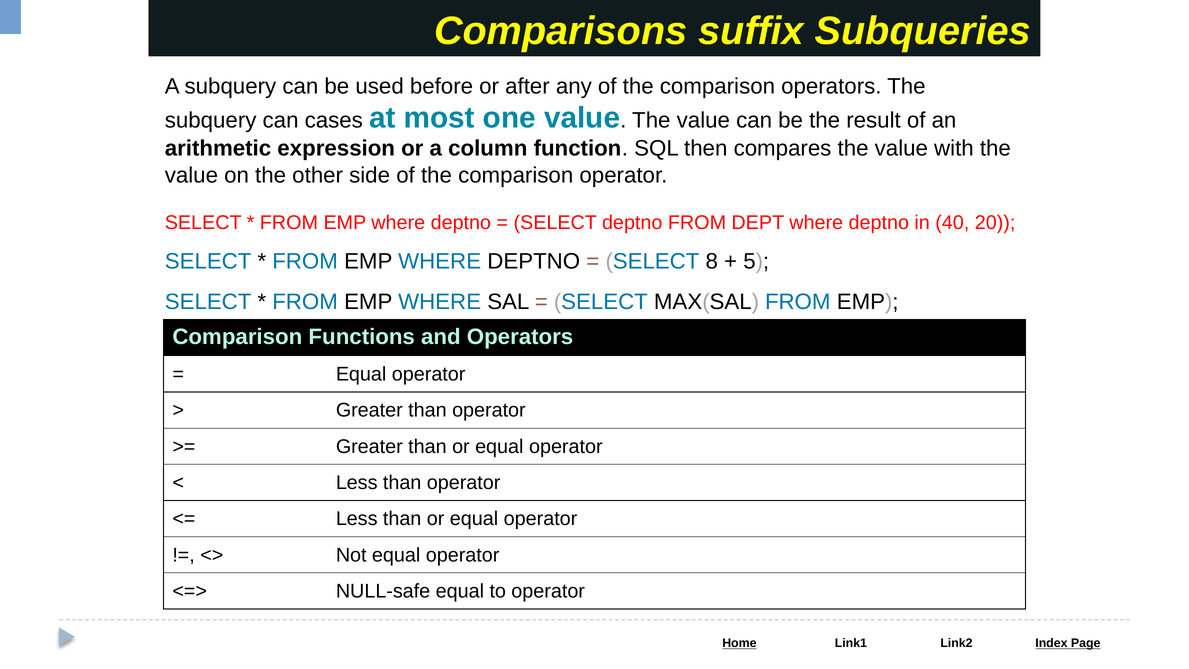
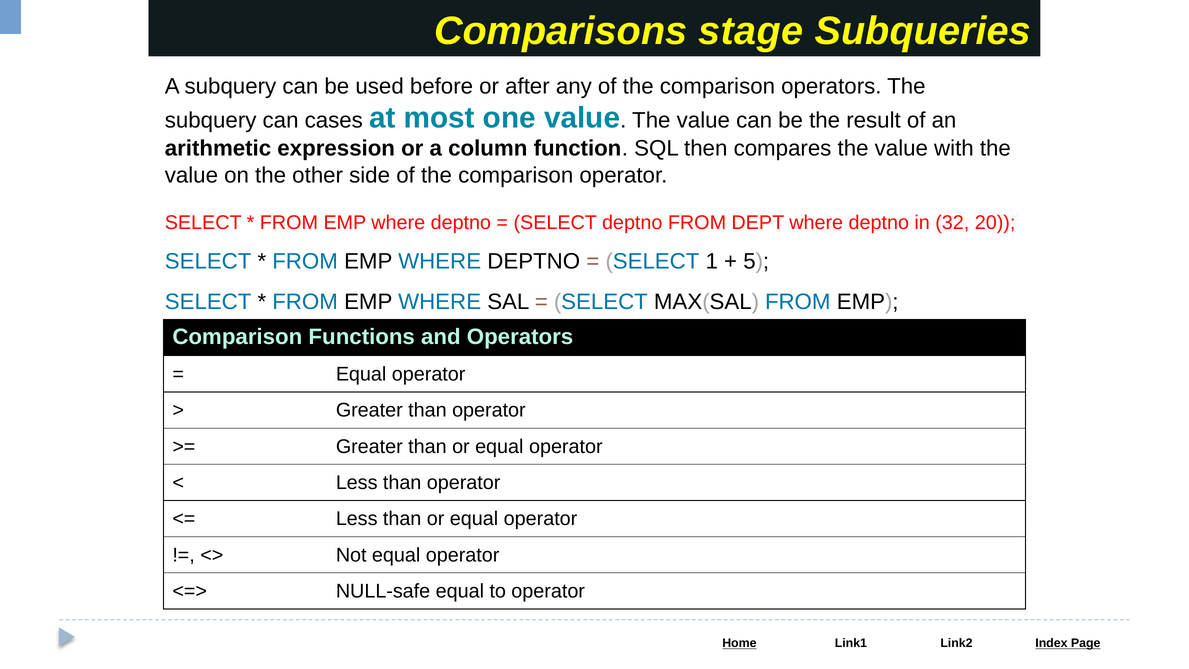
suffix: suffix -> stage (751, 31)
40: 40 -> 32 (952, 223)
8: 8 -> 1 (712, 262)
